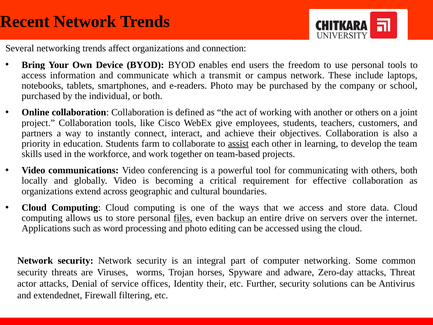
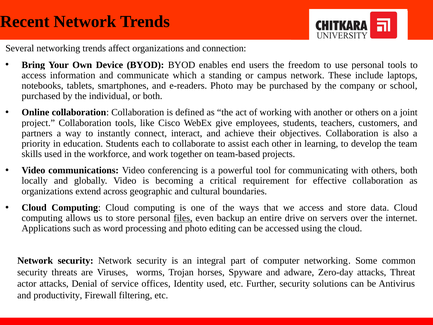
transmit: transmit -> standing (225, 75)
Students farm: farm -> each (150, 144)
assist underline: present -> none (238, 144)
Identity their: their -> used (217, 284)
extendednet: extendednet -> productivity (58, 295)
